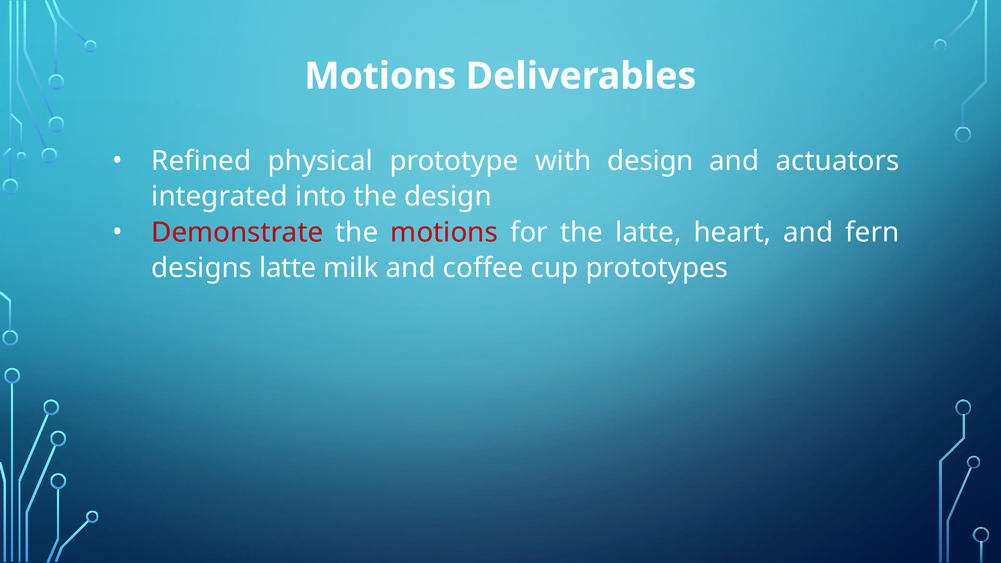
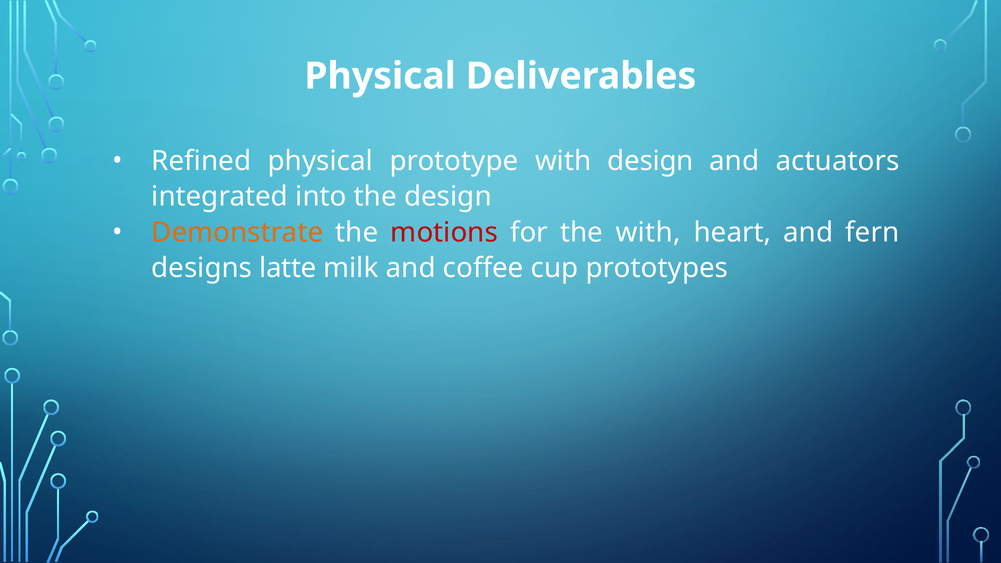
Motions: Motions -> Physical (380, 76)
Demonstrate colour: red -> orange (237, 232)
the latte: latte -> with (648, 232)
